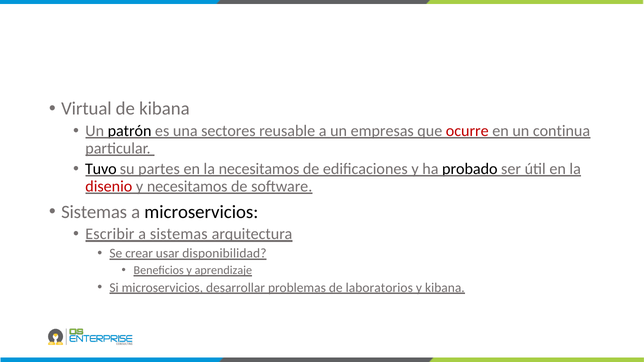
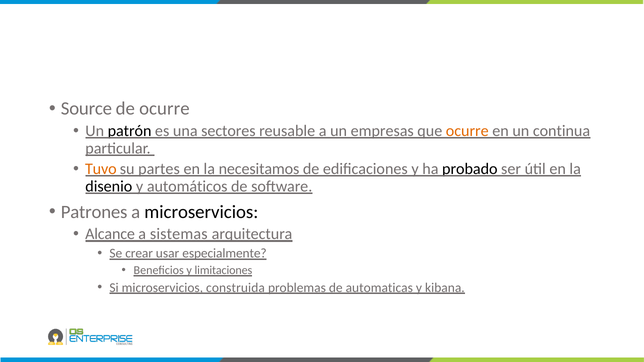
Virtual: Virtual -> Source (86, 109)
de kibana: kibana -> ocurre (164, 109)
ocurre colour: red -> orange (467, 131)
Tuvo colour: black -> orange (101, 169)
disenio colour: red -> black (109, 187)
y necesitamos: necesitamos -> automáticos (187, 187)
Sistemas: Sistemas -> Patrones (94, 212)
Escribir: Escribir -> Alcance (110, 234)
disponibilidad: disponibilidad -> especialmente (225, 254)
aprendizaje: aprendizaje -> limitaciones (223, 271)
desarrollar: desarrollar -> construida (235, 288)
laboratorios: laboratorios -> automaticas (379, 288)
